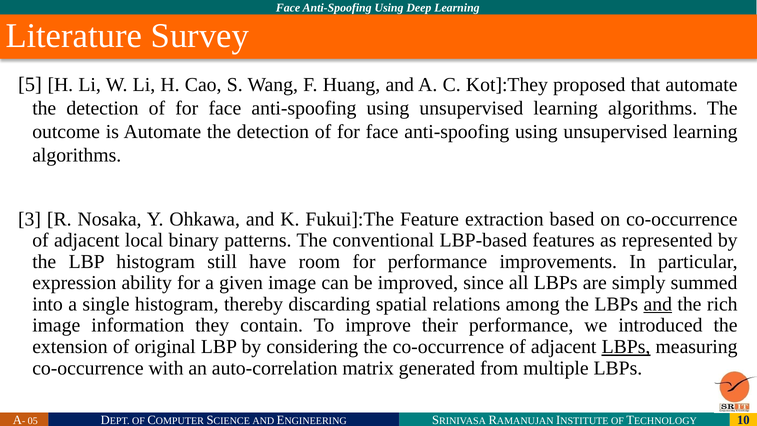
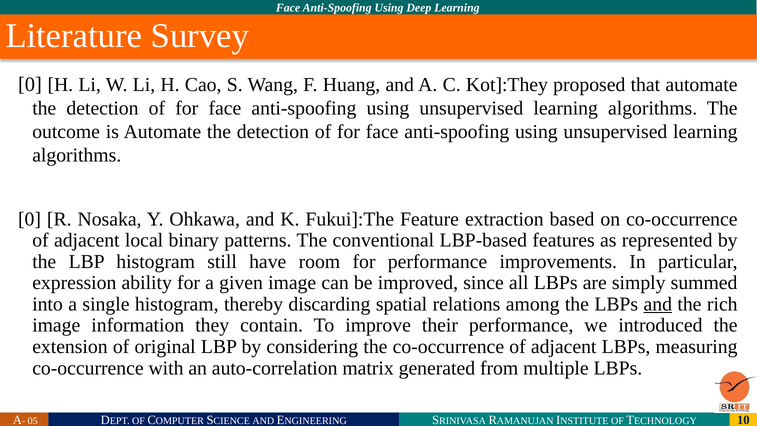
5: 5 -> 0 (30, 84)
3: 3 -> 0 (30, 219)
LBPs underline: present -> none (626, 347)
